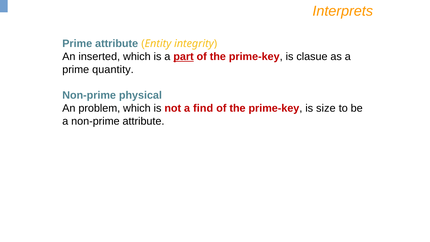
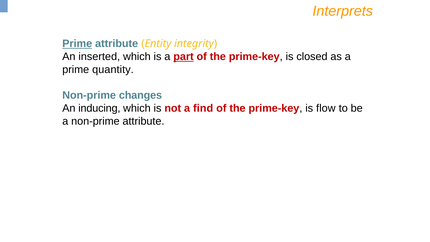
Prime underline: none -> present (77, 44)
clasue: clasue -> closed (312, 57)
physical: physical -> changes (140, 95)
problem: problem -> inducing (99, 108)
size: size -> flow (326, 108)
